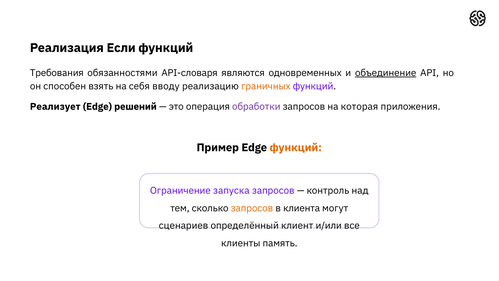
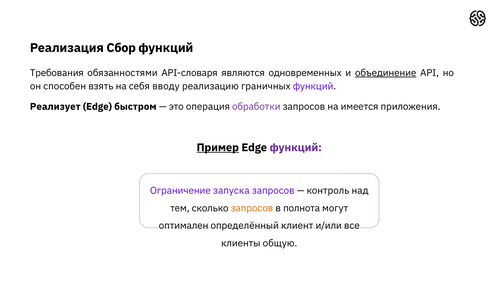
Если: Если -> Сбор (121, 48)
граничных colour: orange -> black (266, 86)
решений: решений -> быстром (135, 106)
которая: которая -> имеется (360, 106)
Пример underline: none -> present (218, 147)
функций colour: orange -> purple (296, 147)
клиента: клиента -> полнота (302, 208)
сценариев: сценариев -> оптимален (184, 226)
память: память -> общую (280, 243)
